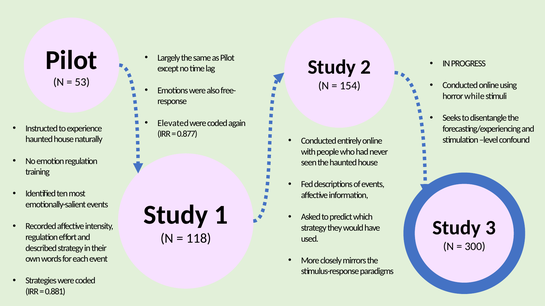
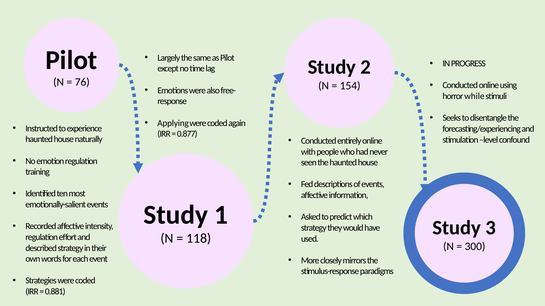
53: 53 -> 76 (82, 82)
Elevated: Elevated -> Applying (173, 123)
